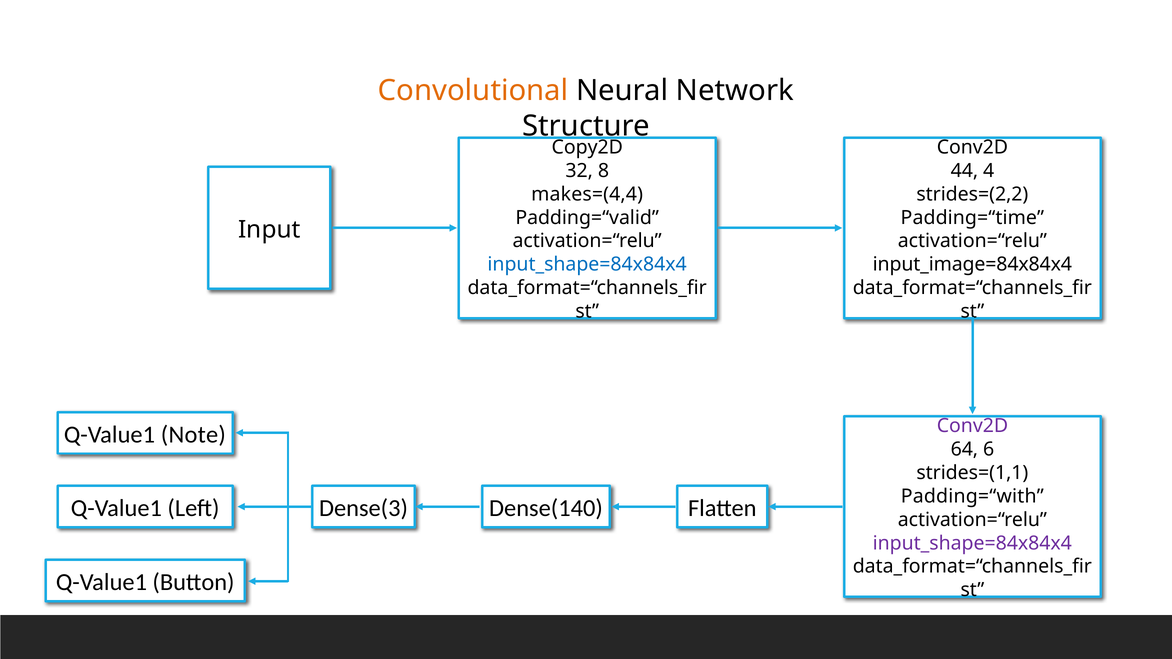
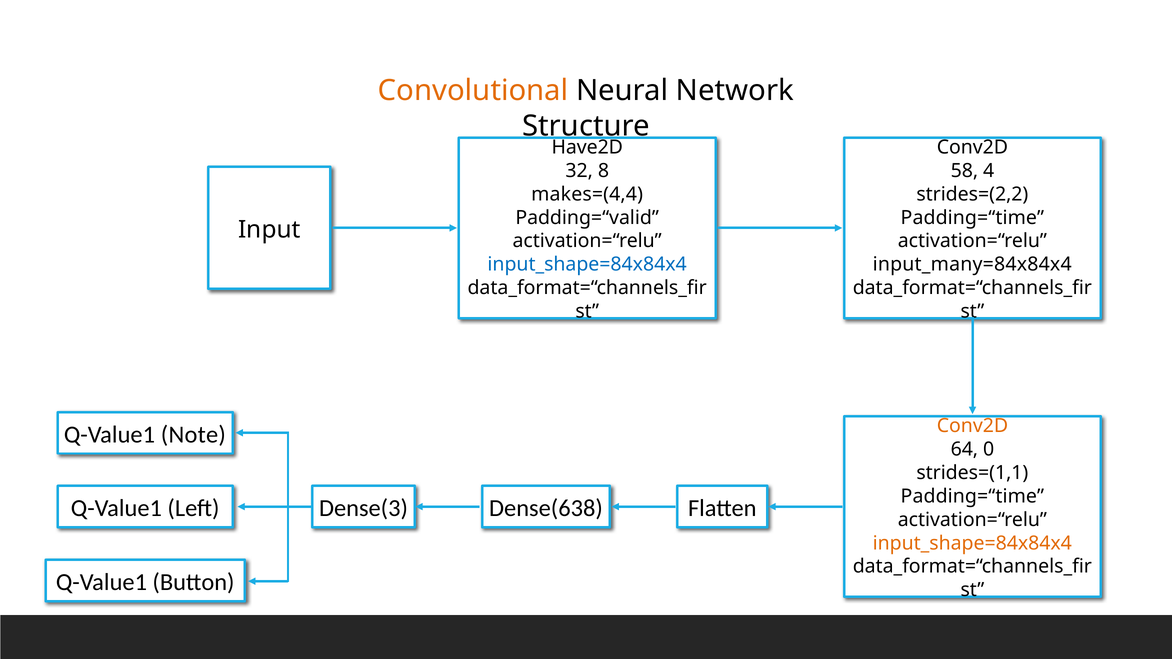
Copy2D: Copy2D -> Have2D (587, 147)
44: 44 -> 58 (964, 171)
input_image=84x84x4: input_image=84x84x4 -> input_many=84x84x4 (972, 265)
Conv2D colour: purple -> orange (972, 426)
6: 6 -> 0 (989, 450)
Padding=“with: Padding=“with -> Padding=“time (972, 496)
Dense(140: Dense(140 -> Dense(638 (546, 509)
input_shape=84x84x4 colour: purple -> orange (972, 543)
